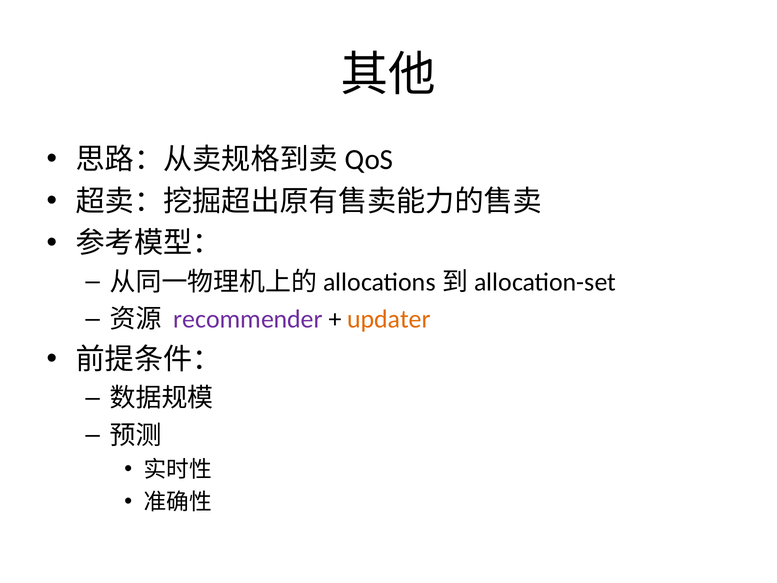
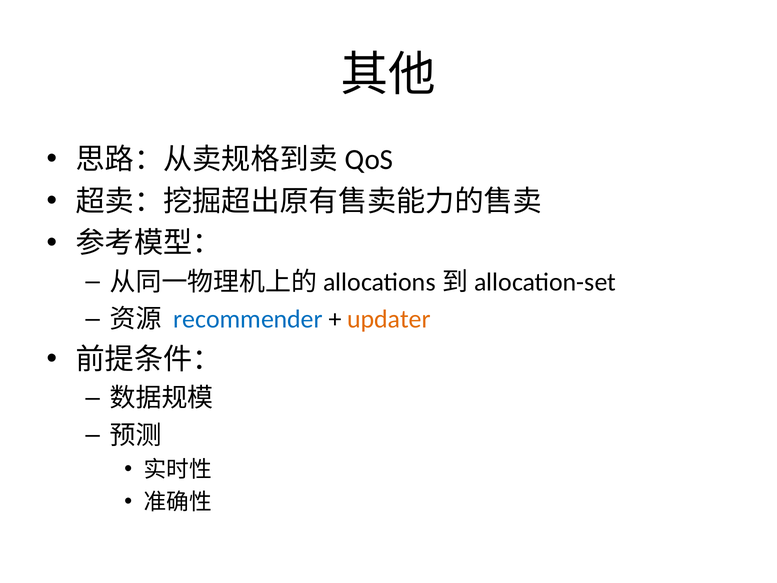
recommender colour: purple -> blue (248, 319)
